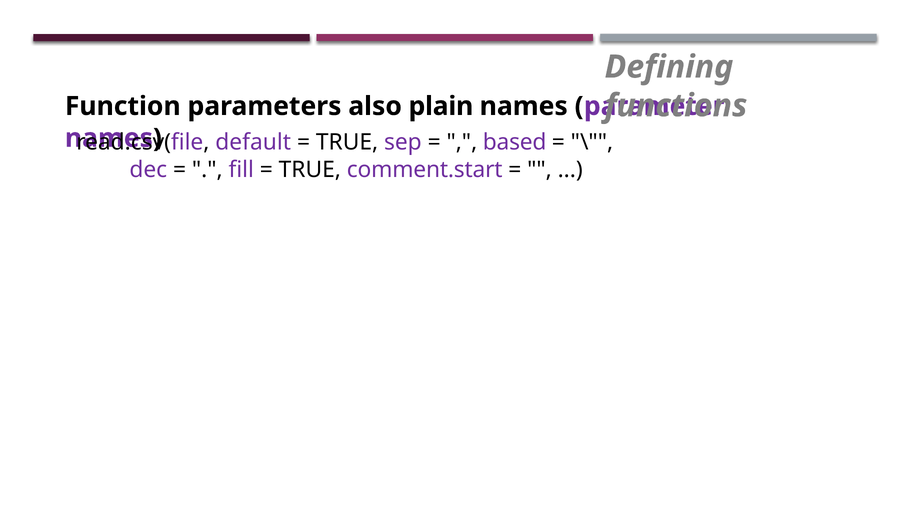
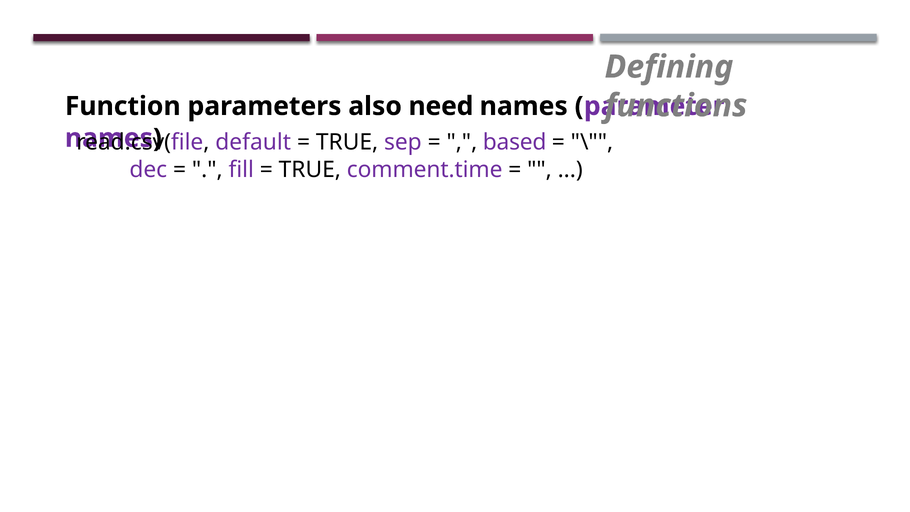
plain: plain -> need (441, 106)
comment.start: comment.start -> comment.time (425, 170)
